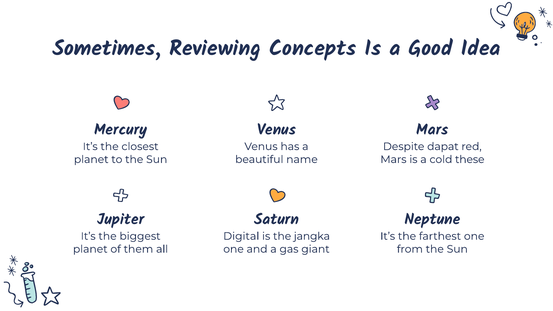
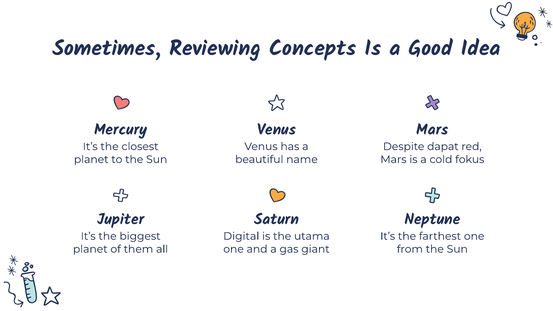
these: these -> fokus (470, 159)
jangka: jangka -> utama (312, 236)
